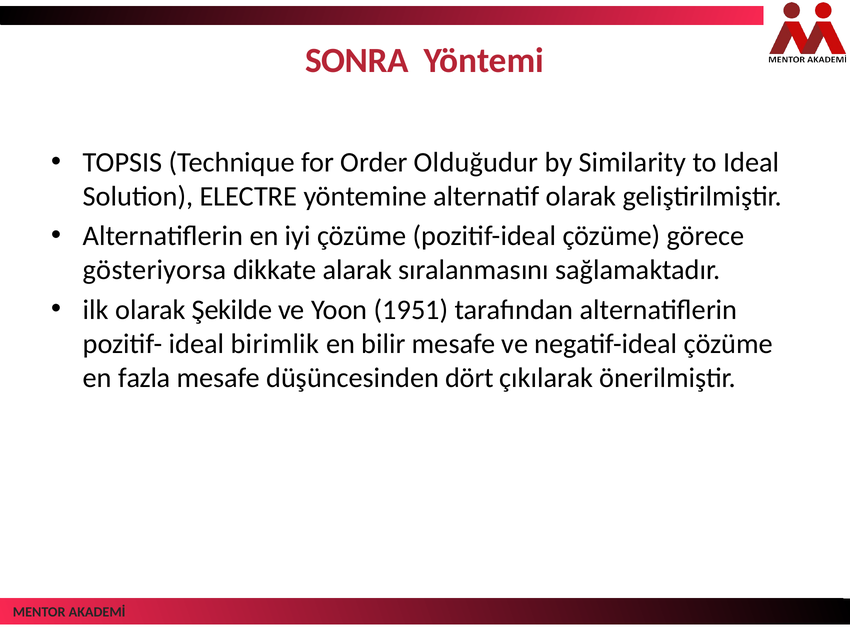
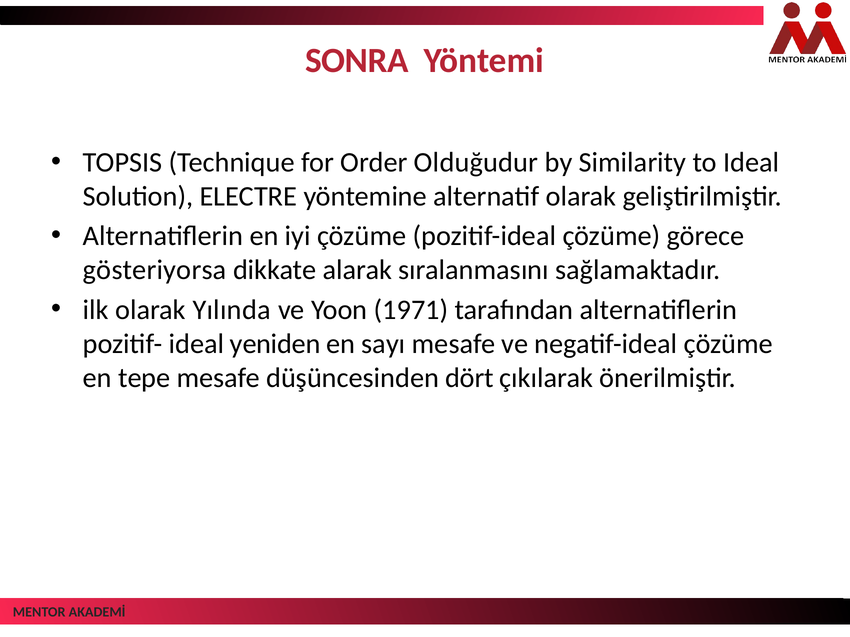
Şekilde: Şekilde -> Yılında (232, 310)
1951: 1951 -> 1971 (411, 310)
birimlik: birimlik -> yeniden (275, 344)
bilir: bilir -> sayı (383, 344)
fazla: fazla -> tepe (144, 378)
